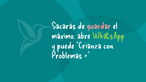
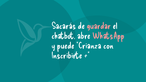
máximo: máximo -> chatbot (63, 36)
WhatsApp colour: light green -> pink (108, 36)
Problemas: Problemas -> Inscribirte (67, 56)
